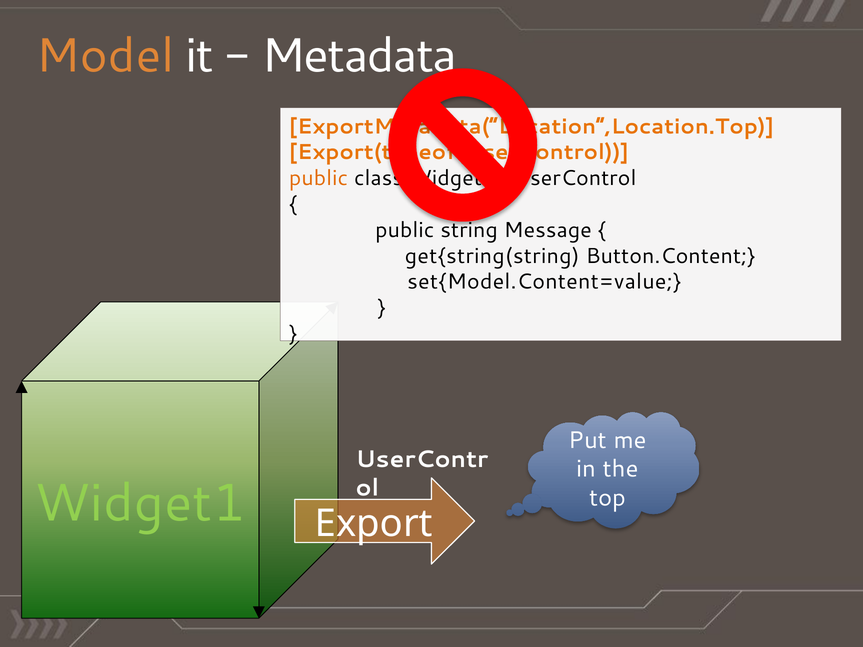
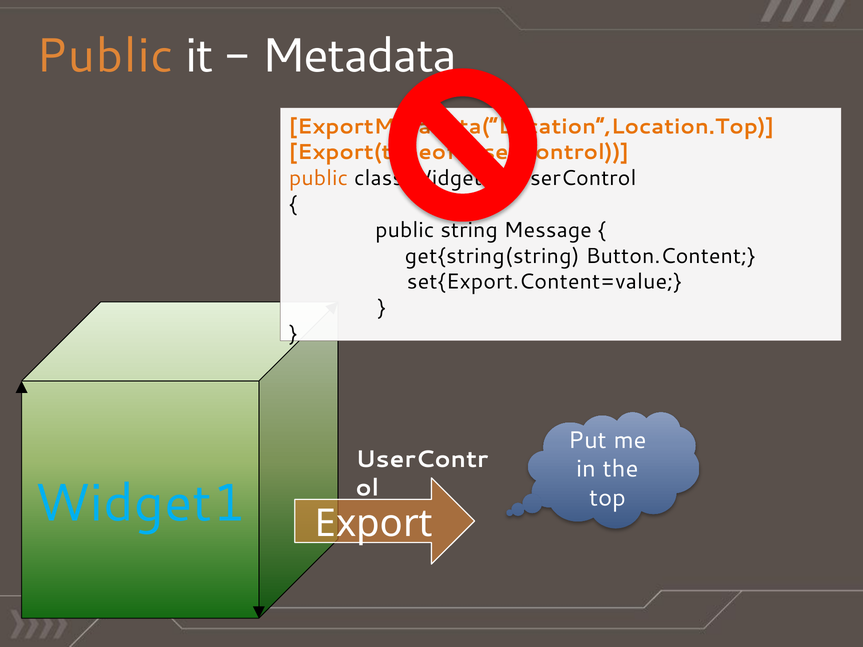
Model: Model -> Public (105, 56)
set{Model.Content=value: set{Model.Content=value -> set{Export.Content=value (544, 282)
Widget1 colour: light green -> light blue (140, 503)
